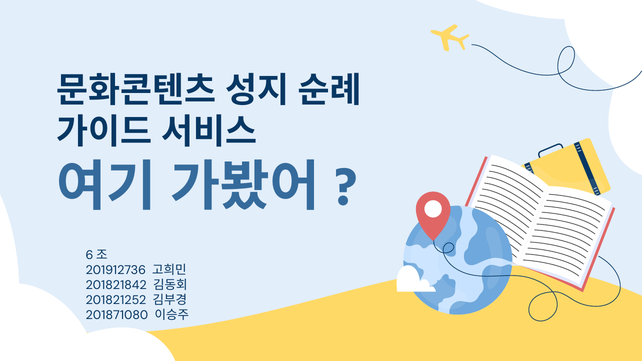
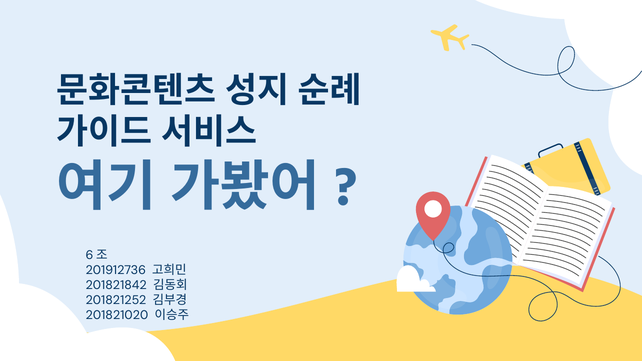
201871080: 201871080 -> 201821020 (117, 315)
